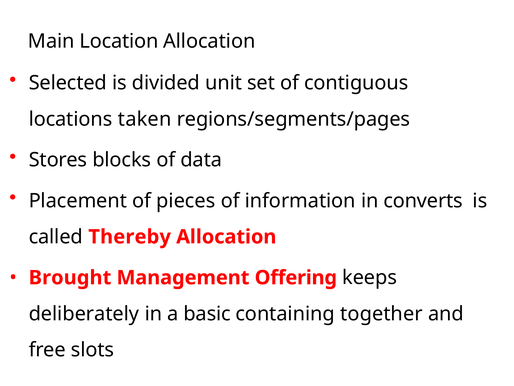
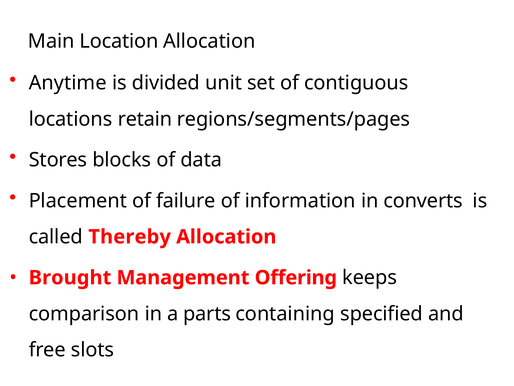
Selected: Selected -> Anytime (68, 83)
taken: taken -> retain (145, 119)
pieces: pieces -> failure (186, 201)
deliberately: deliberately -> comparison (84, 313)
basic: basic -> parts (207, 313)
together: together -> specified (382, 313)
